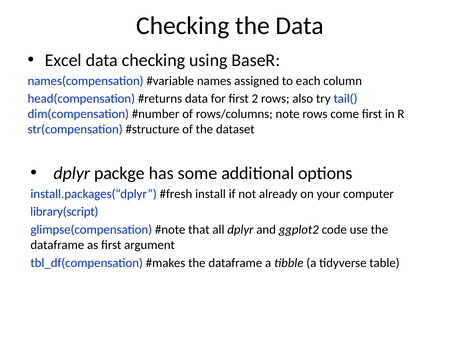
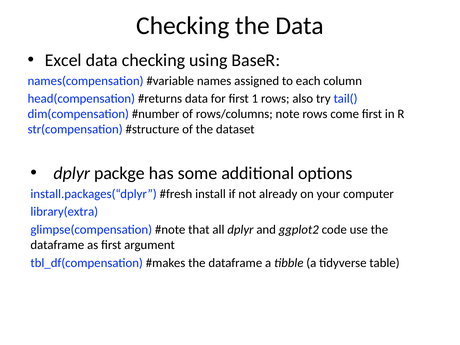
2: 2 -> 1 (255, 99)
library(script: library(script -> library(extra (64, 212)
